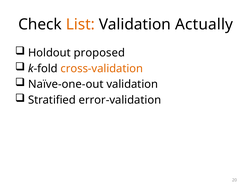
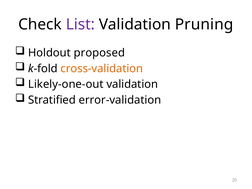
List colour: orange -> purple (80, 24)
Actually: Actually -> Pruning (204, 24)
Naïve-one-out: Naïve-one-out -> Likely-one-out (66, 84)
